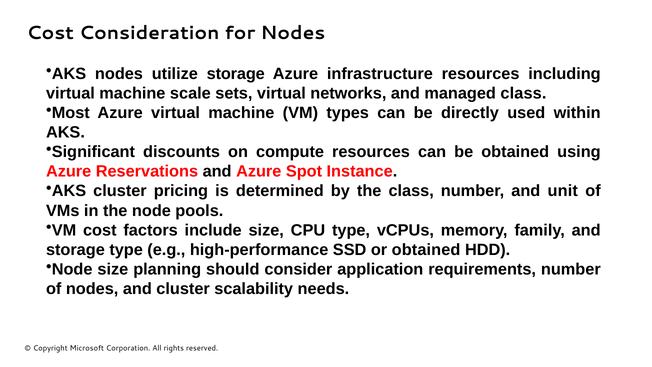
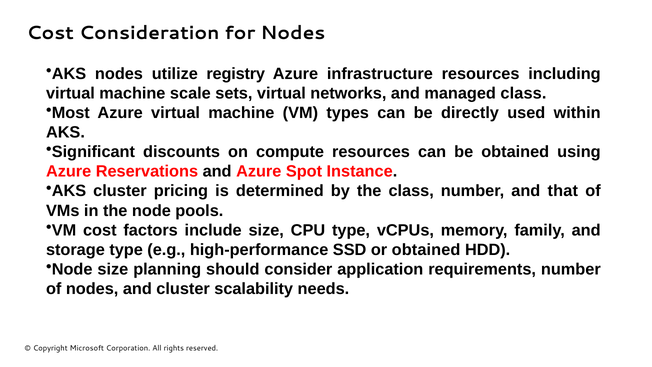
utilize storage: storage -> registry (236, 74)
unit: unit -> that (563, 191)
